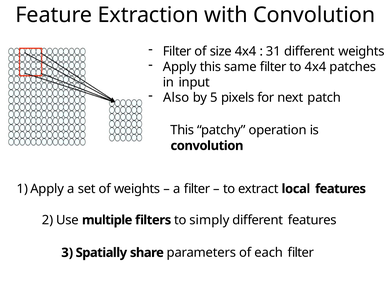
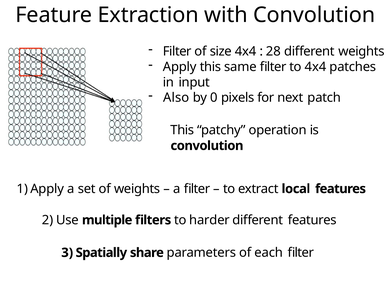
31: 31 -> 28 (273, 51)
5: 5 -> 0 (214, 98)
simply: simply -> harder (209, 220)
